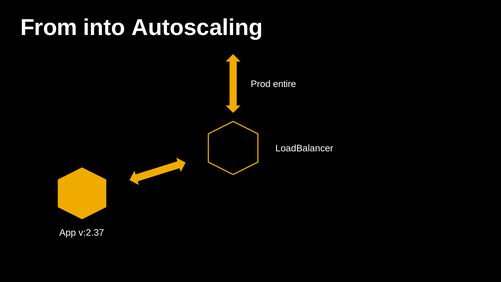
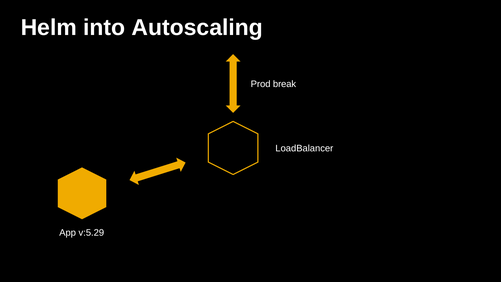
From: From -> Helm (49, 28)
entire: entire -> break (285, 84)
v:2.37: v:2.37 -> v:5.29 (91, 232)
